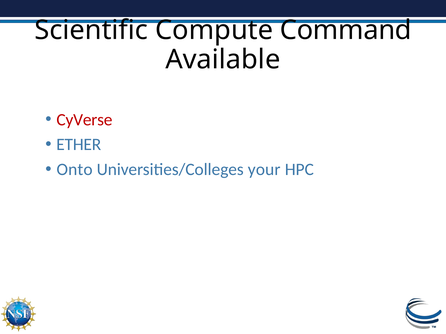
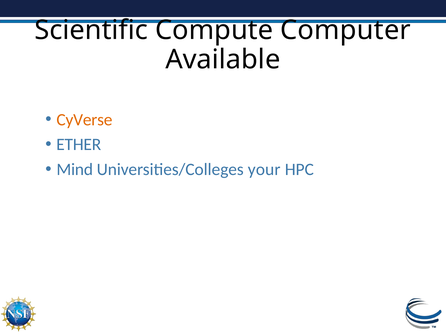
Command: Command -> Computer (346, 30)
CyVerse colour: red -> orange (84, 120)
Onto: Onto -> Mind (75, 170)
